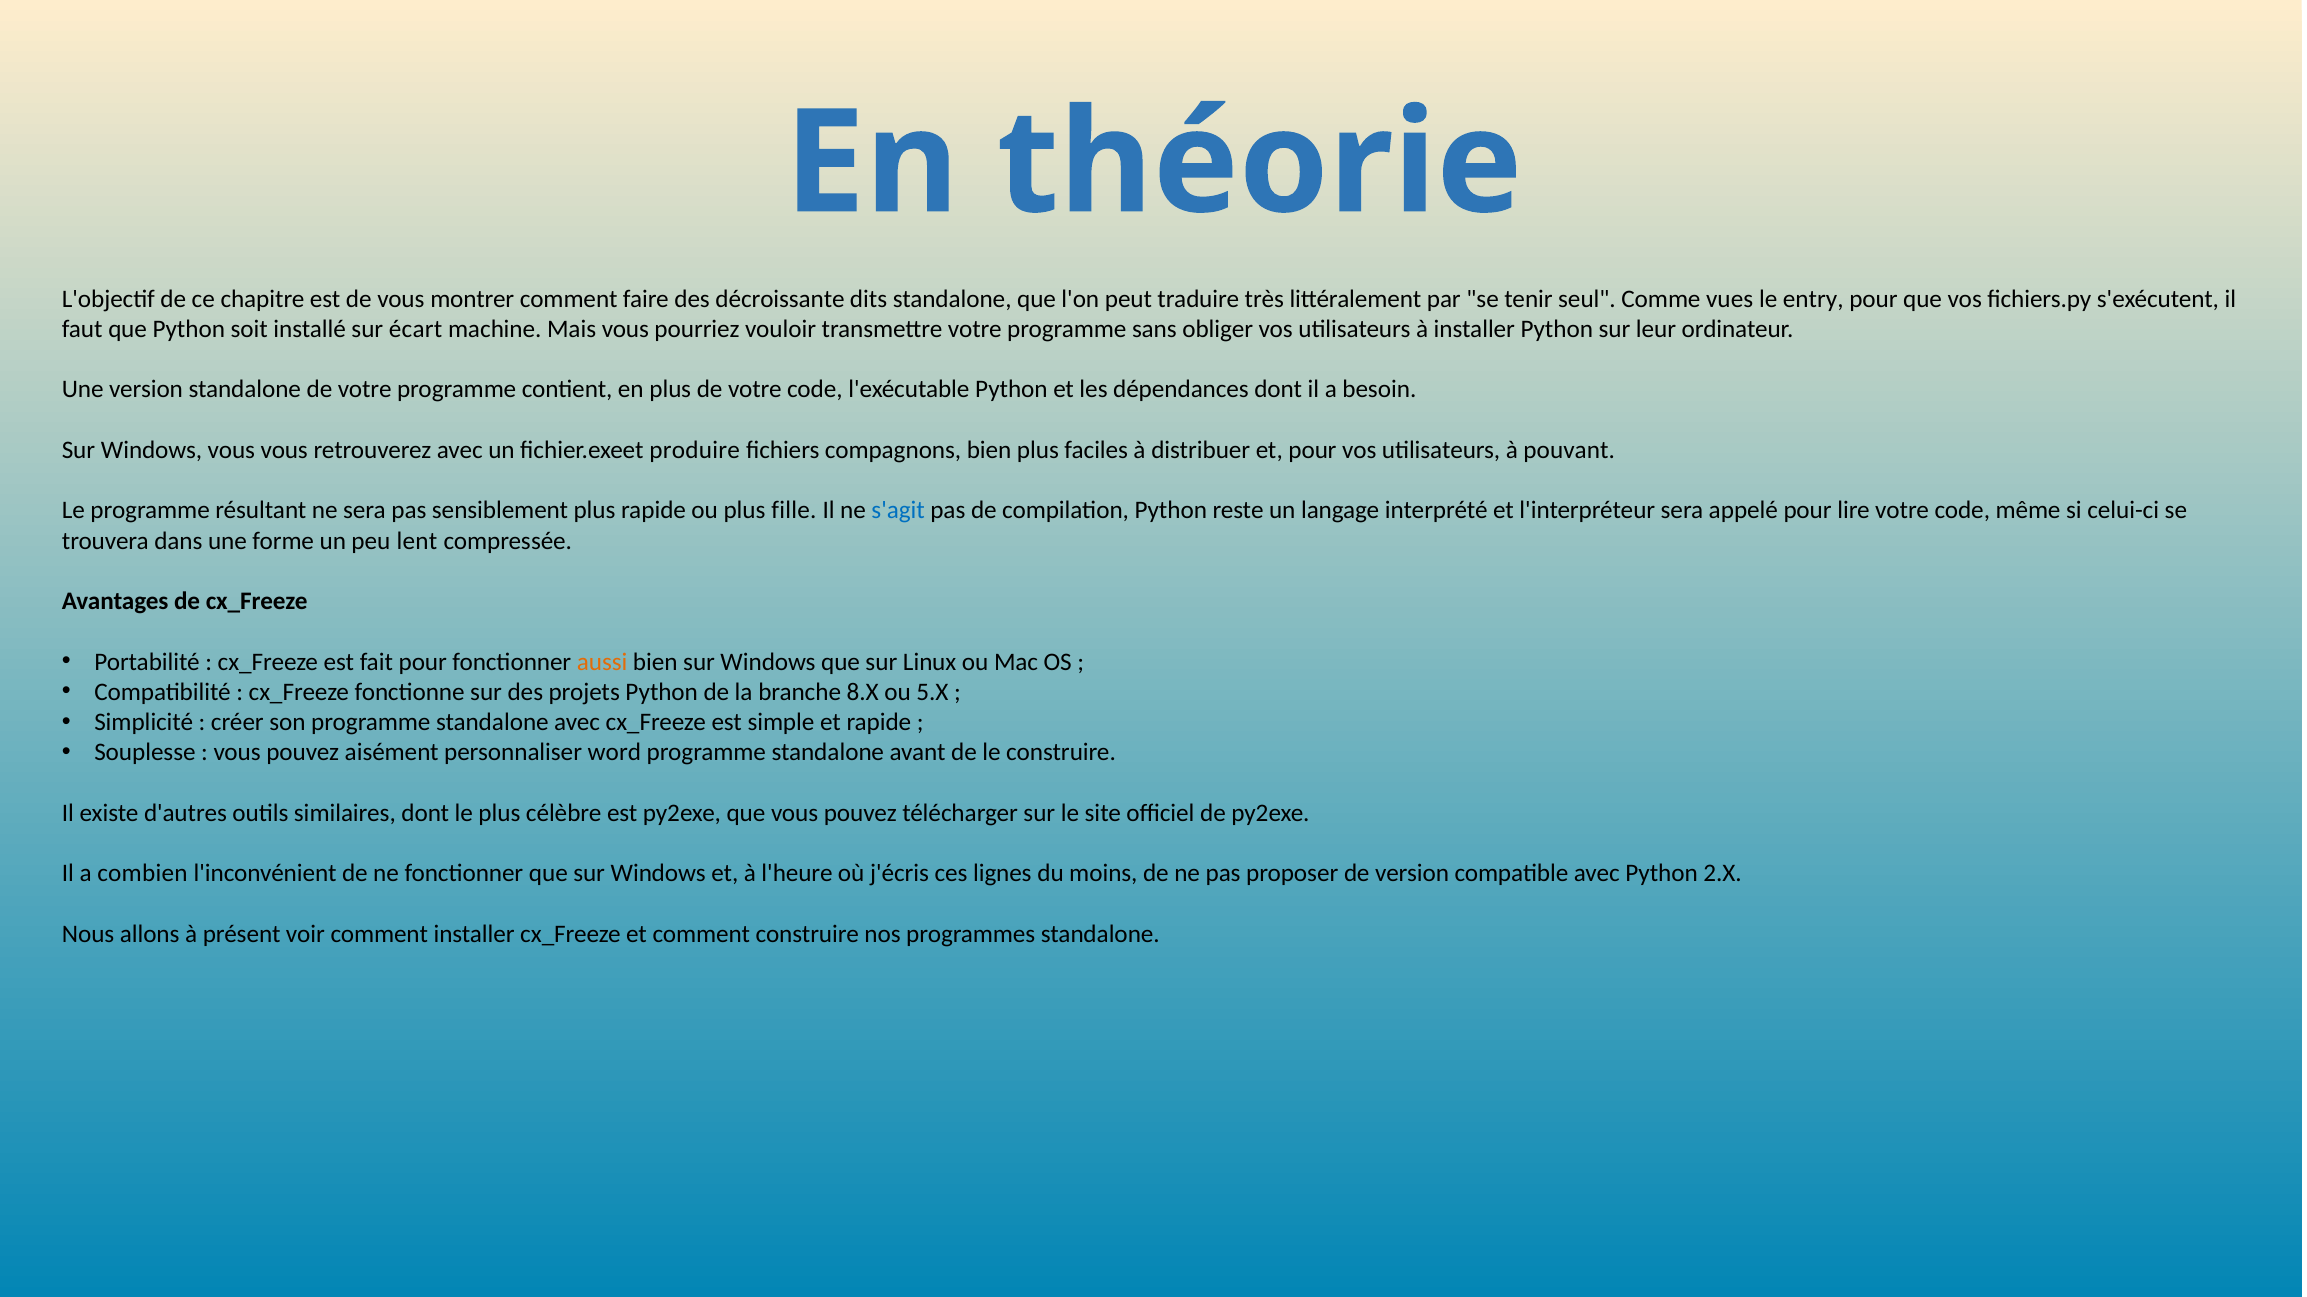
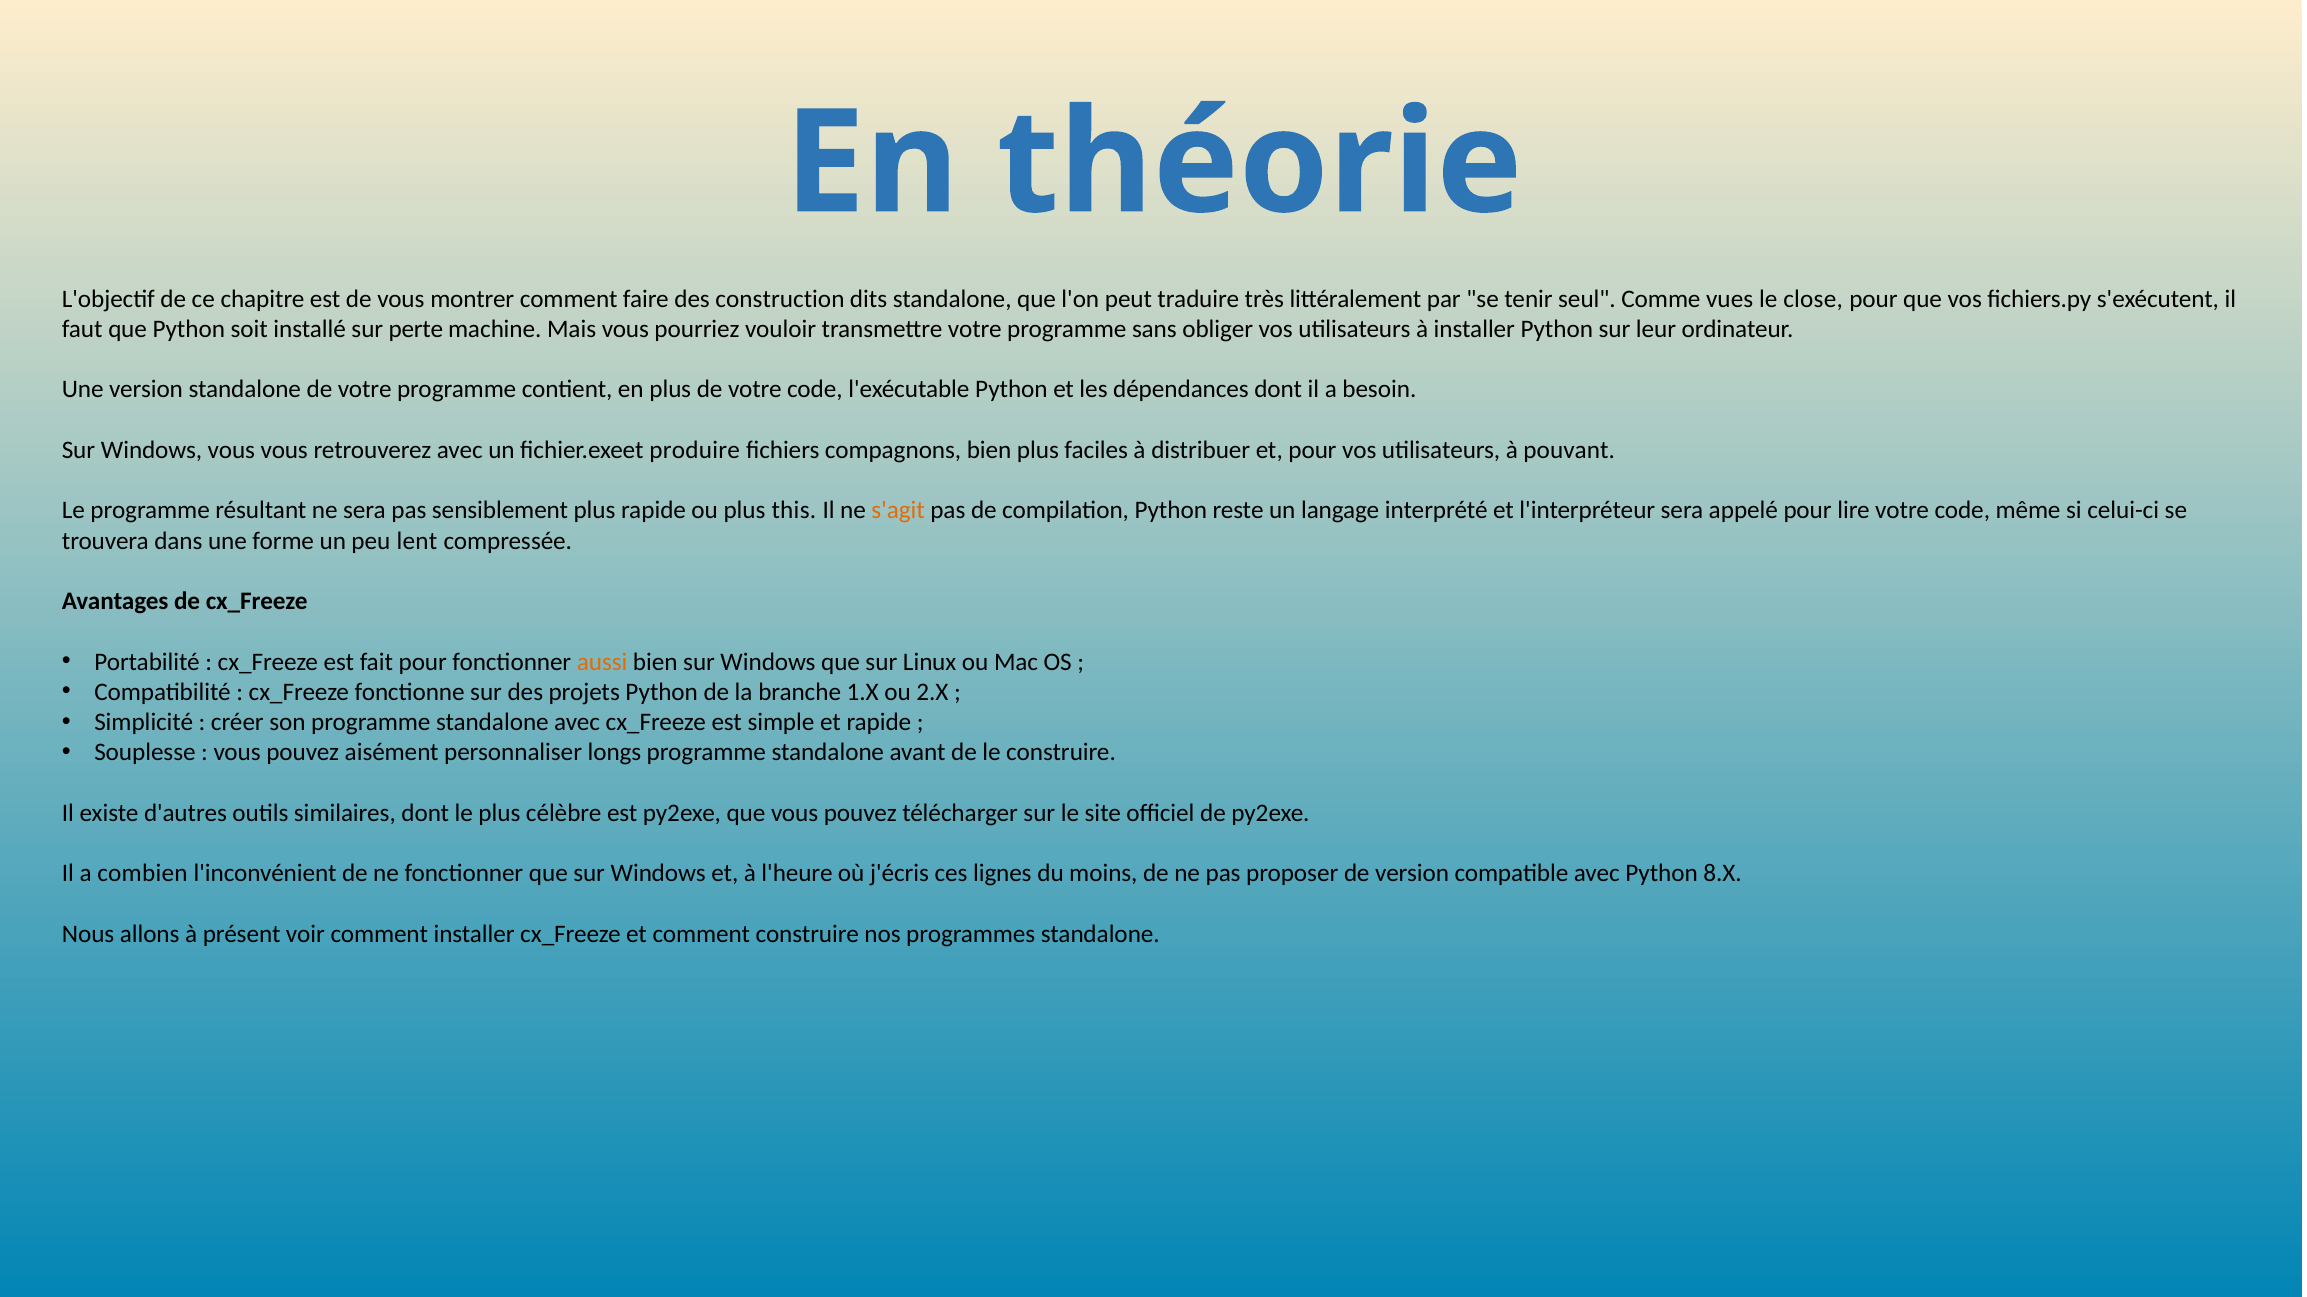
décroissante: décroissante -> construction (780, 299)
entry: entry -> close (1813, 299)
écart: écart -> perte (416, 329)
fille: fille -> this (794, 511)
s'agit colour: blue -> orange (898, 511)
8.X: 8.X -> 1.X (863, 692)
5.X: 5.X -> 2.X (932, 692)
word: word -> longs (614, 753)
2.X: 2.X -> 8.X (1723, 874)
